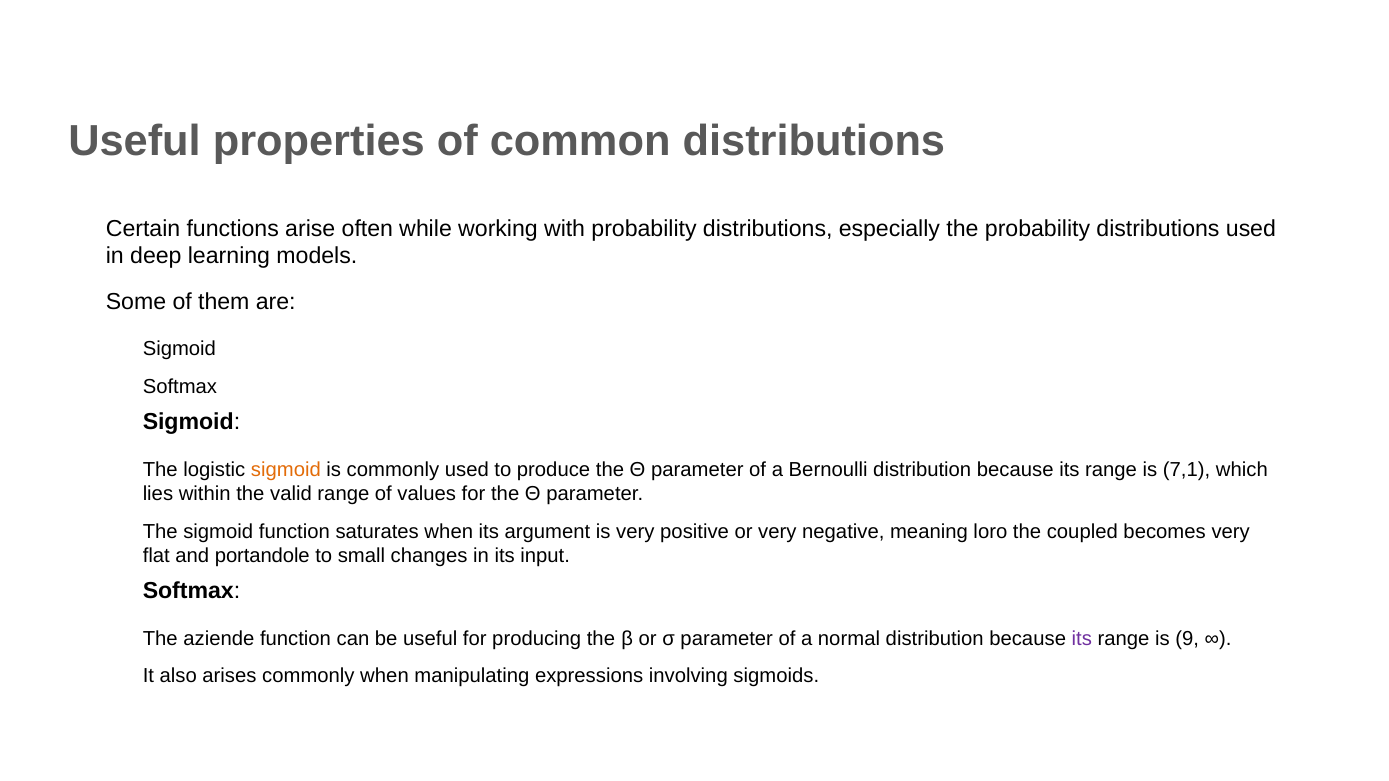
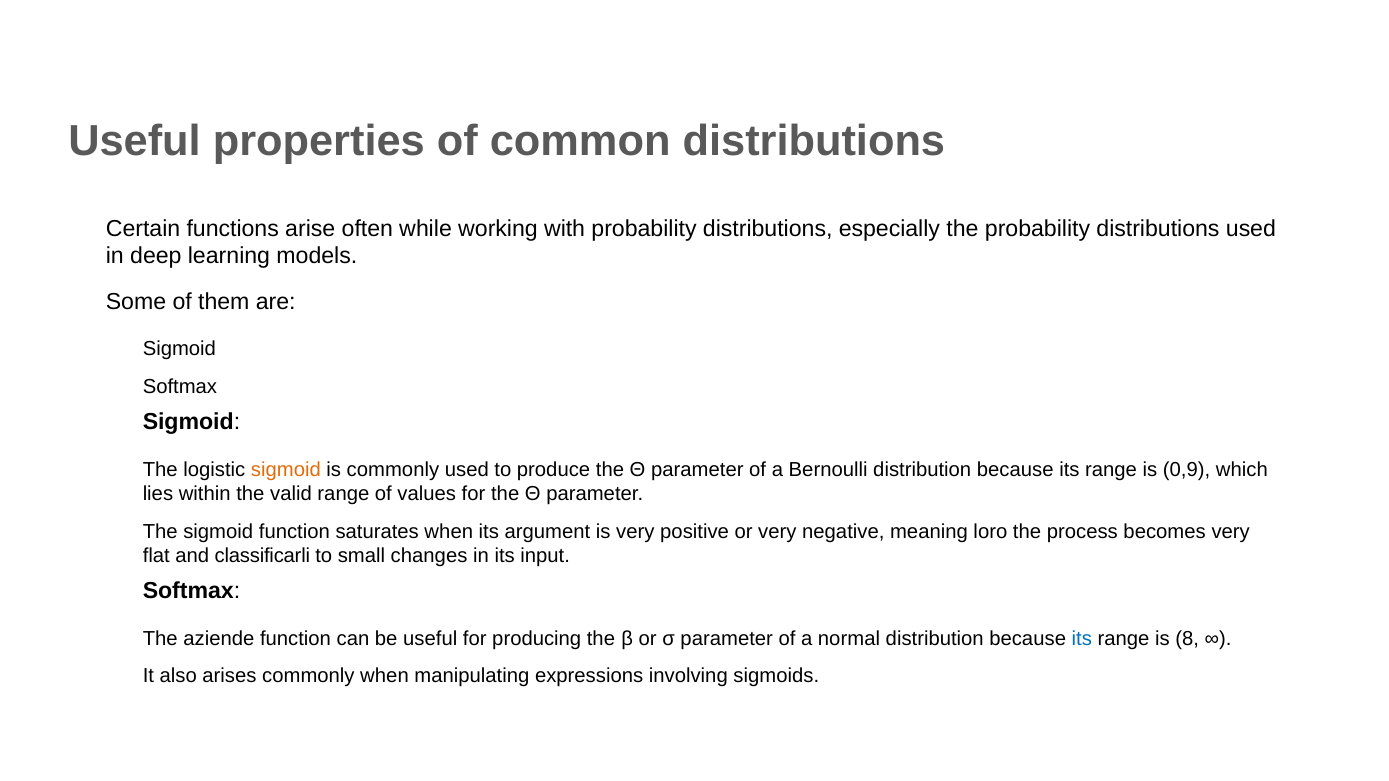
7,1: 7,1 -> 0,9 (1187, 470)
coupled: coupled -> process (1082, 532)
portandole: portandole -> classificarli (262, 556)
its colour: purple -> blue (1082, 639)
9: 9 -> 8 (1187, 639)
